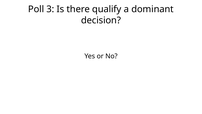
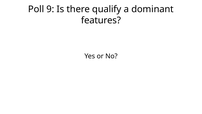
3: 3 -> 9 (50, 9)
decision: decision -> features (101, 20)
